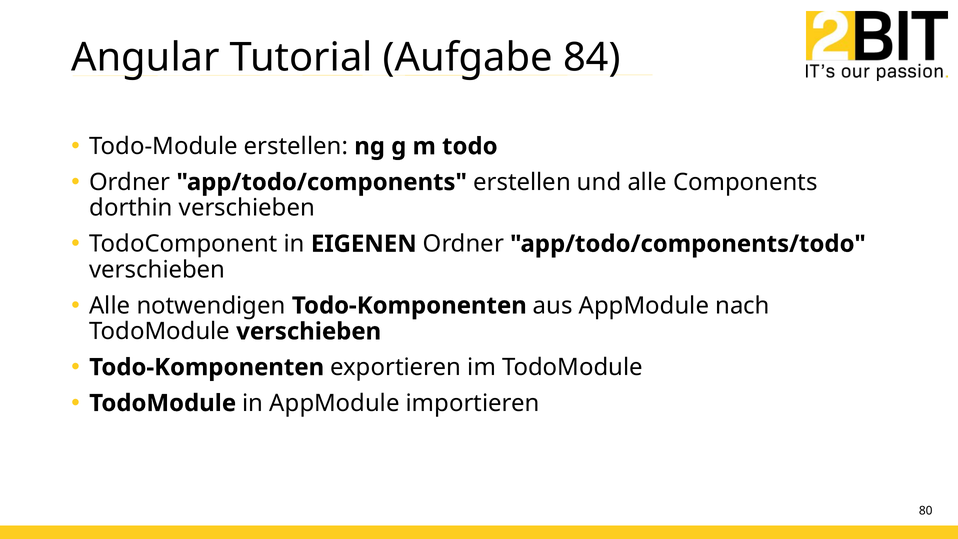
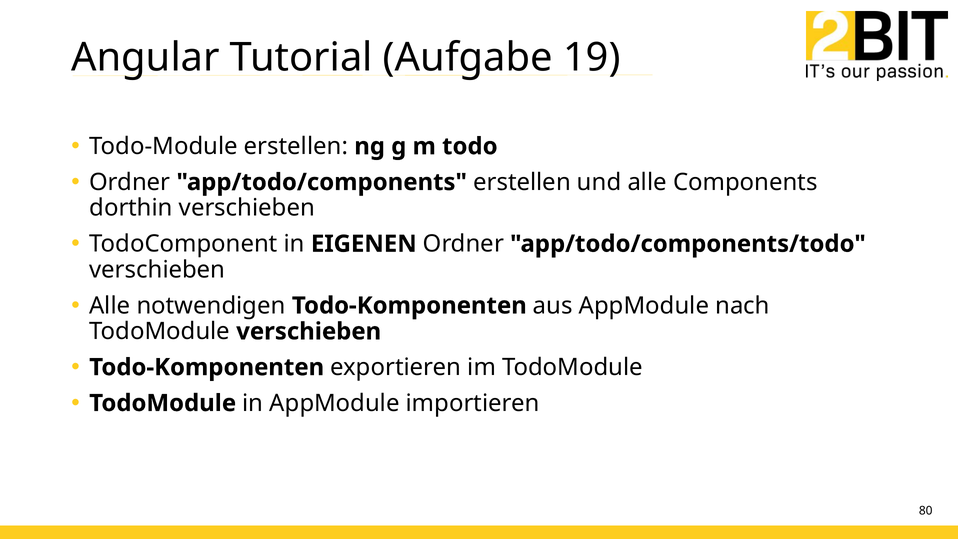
84: 84 -> 19 (592, 58)
